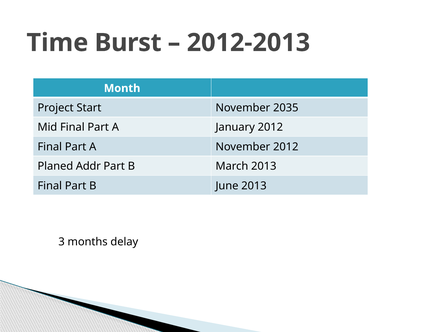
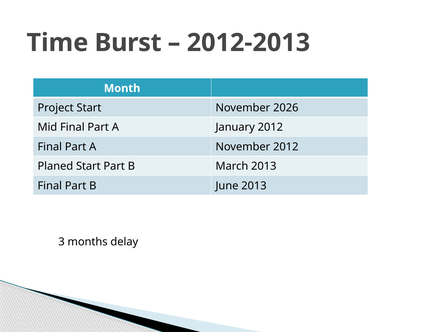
2035: 2035 -> 2026 (286, 108)
Planed Addr: Addr -> Start (88, 166)
